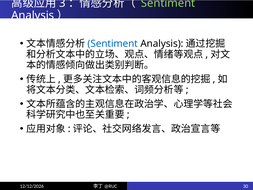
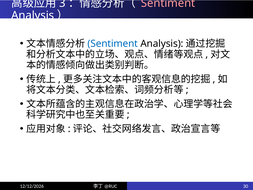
Sentiment colour: light green -> pink (168, 3)
